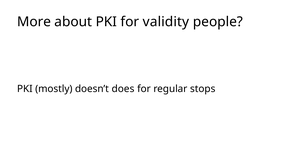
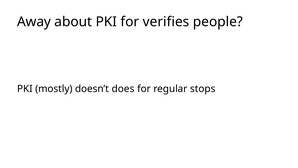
More: More -> Away (34, 22)
validity: validity -> verifies (166, 22)
